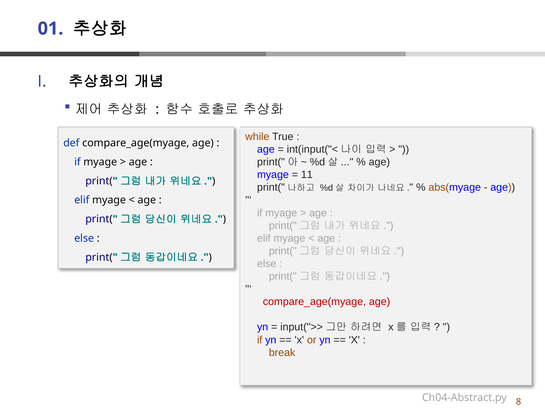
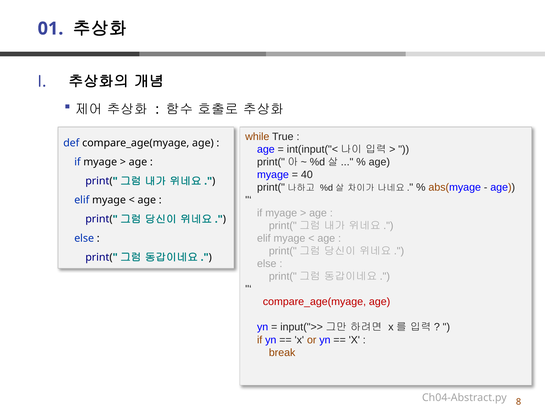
11: 11 -> 40 (307, 175)
